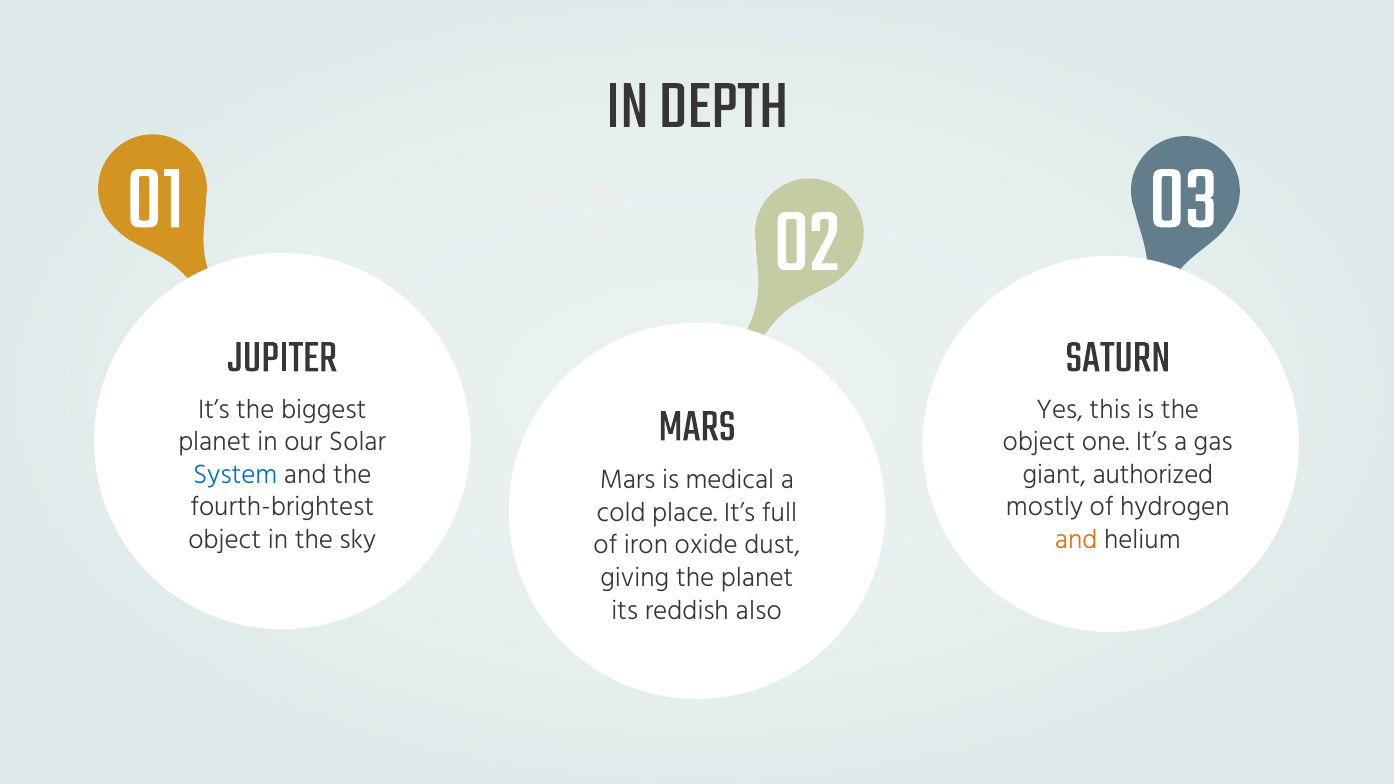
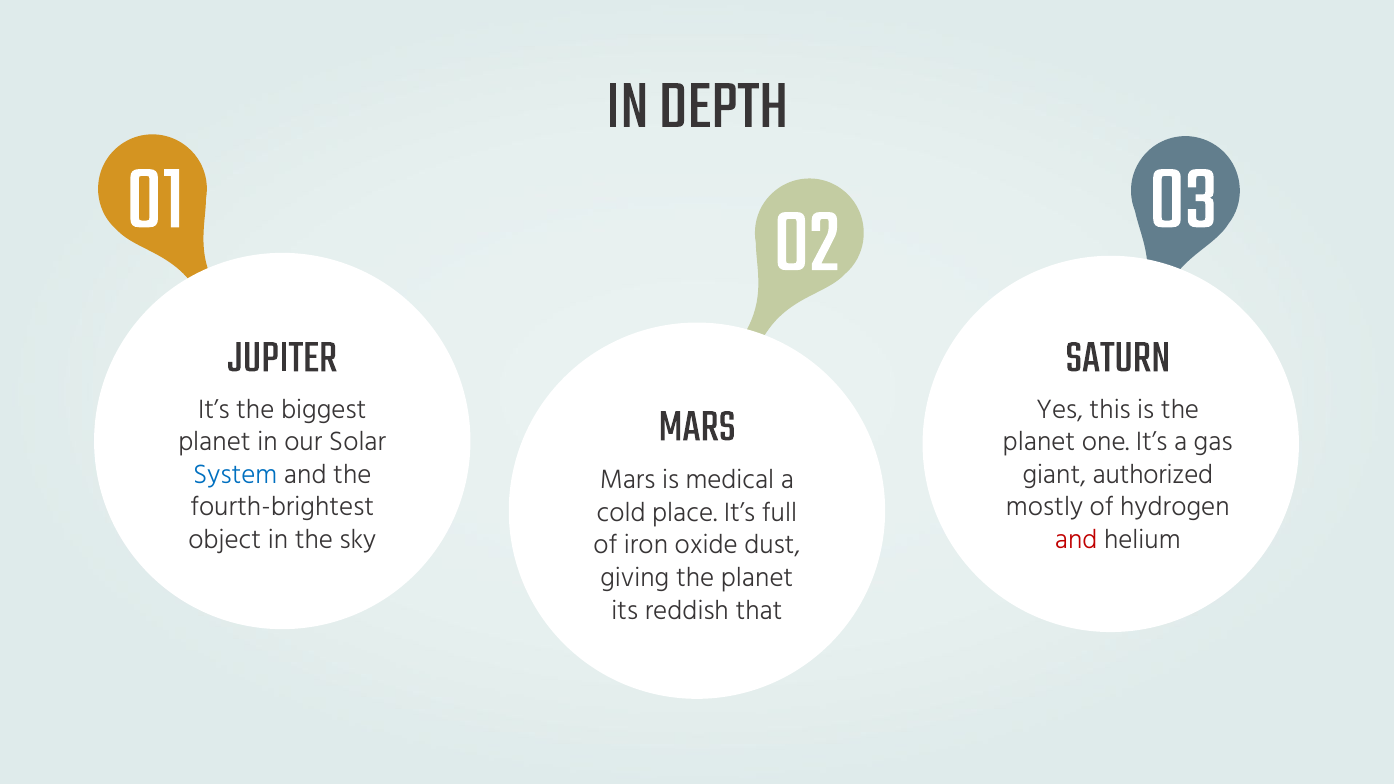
object: object -> planet (1039, 442)
and colour: orange -> red (1076, 539)
also: also -> that (759, 610)
